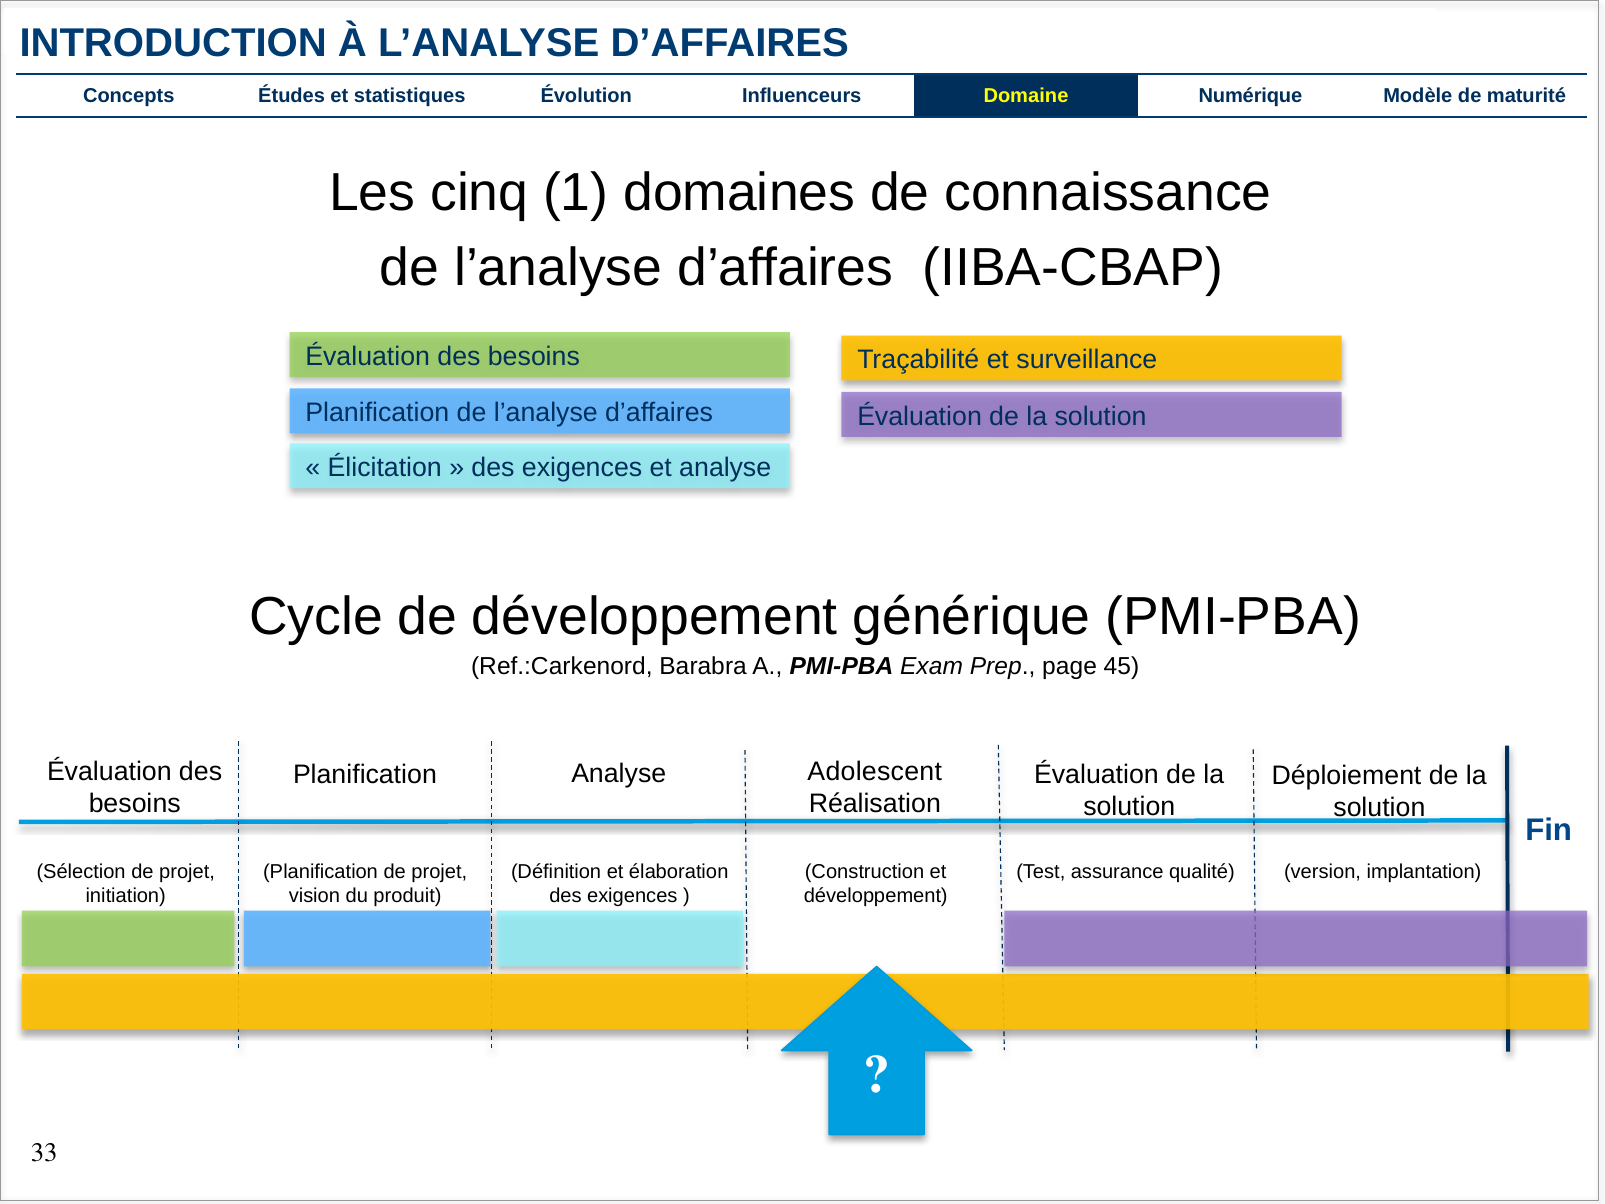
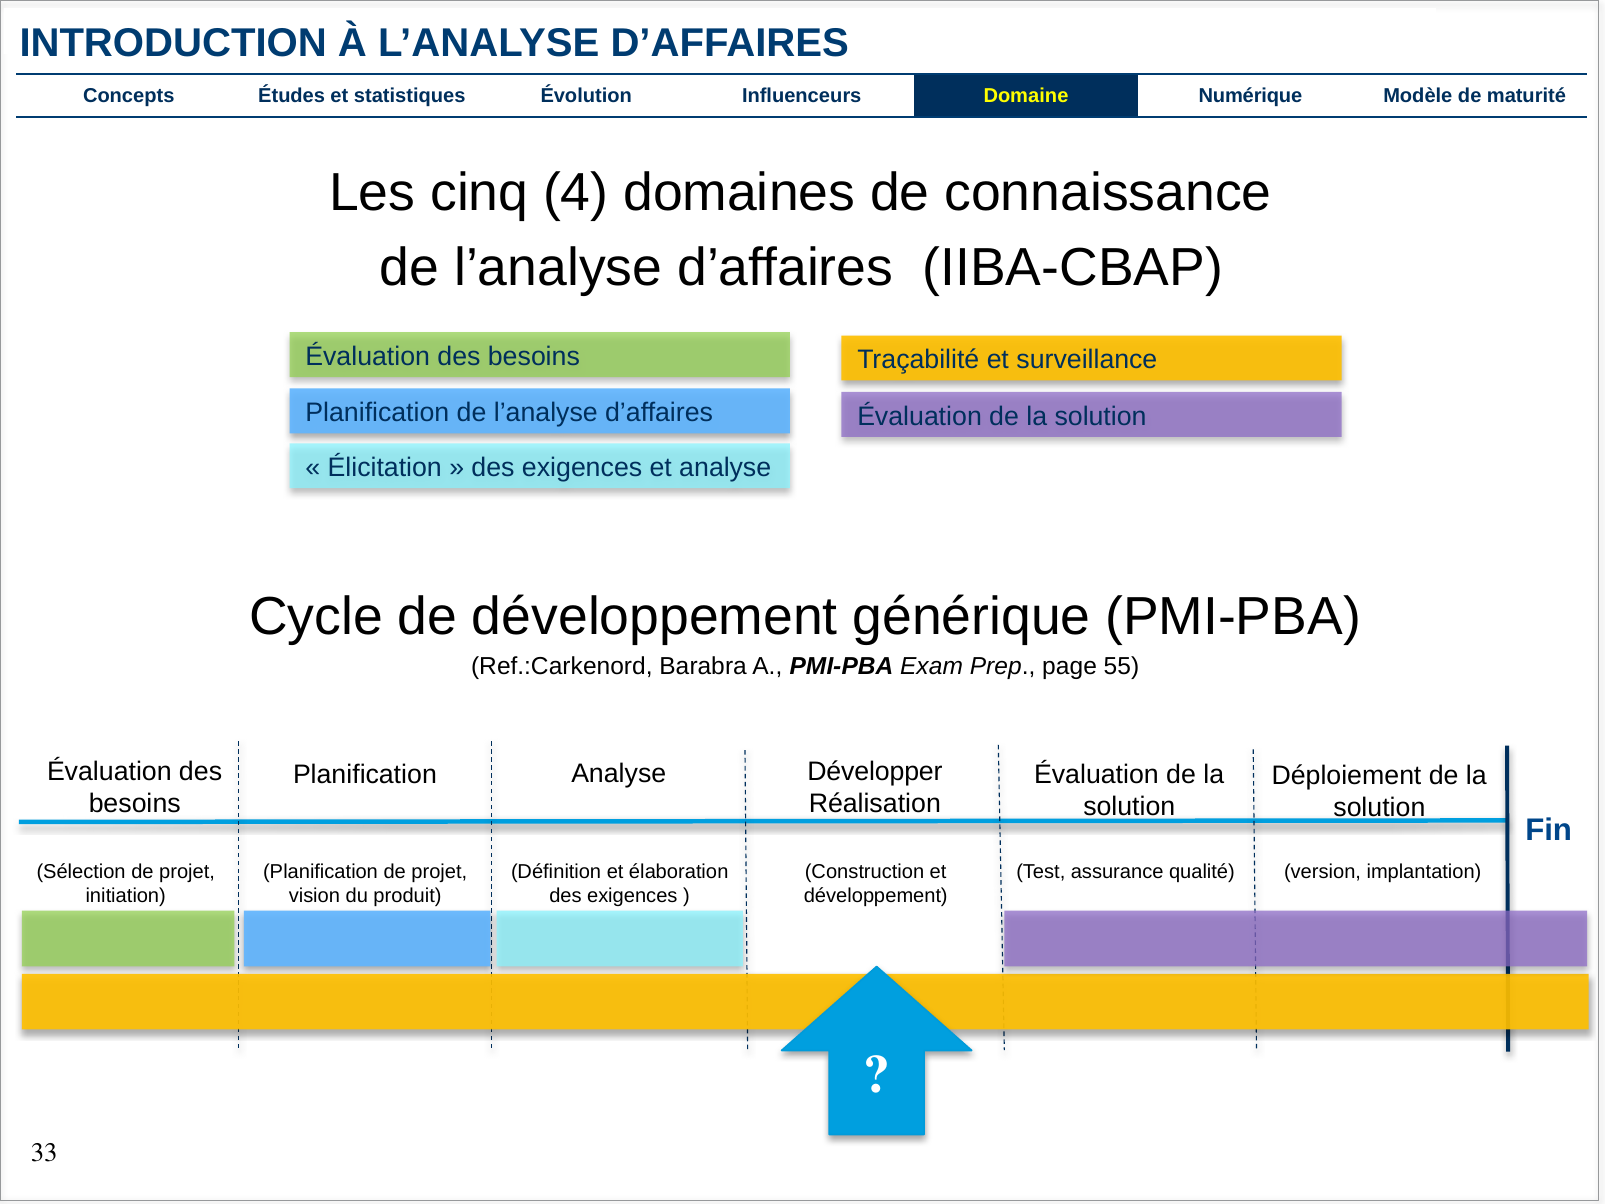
1: 1 -> 4 (576, 192)
45: 45 -> 55 (1121, 666)
Adolescent: Adolescent -> Développer (875, 772)
